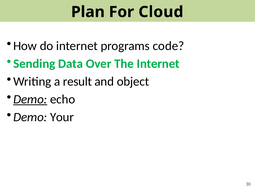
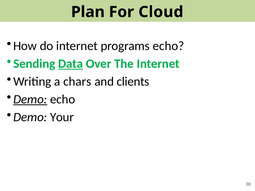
programs code: code -> echo (168, 46)
Data underline: none -> present (71, 64)
result: result -> chars (77, 82)
object: object -> clients (133, 82)
